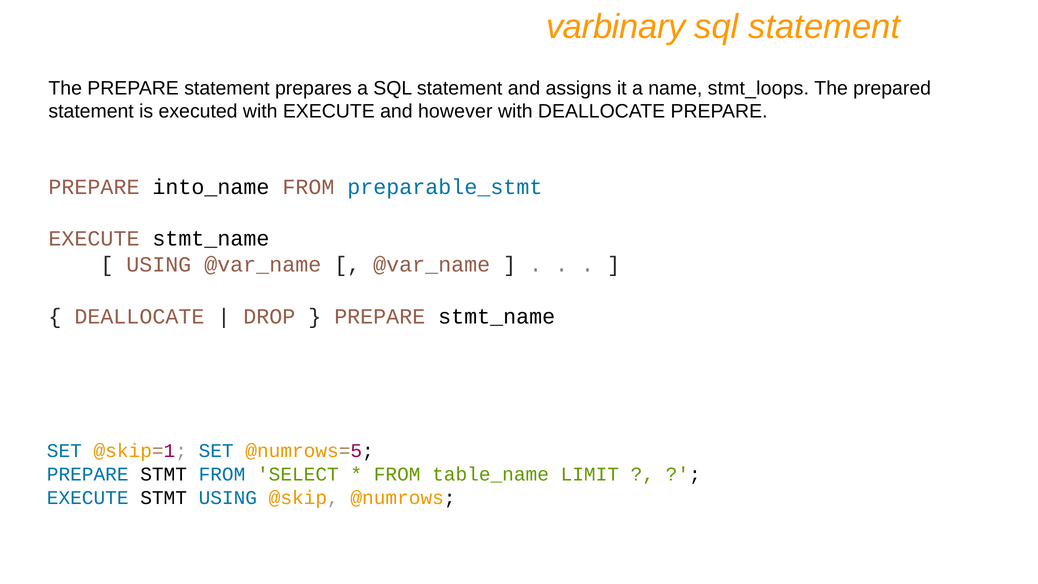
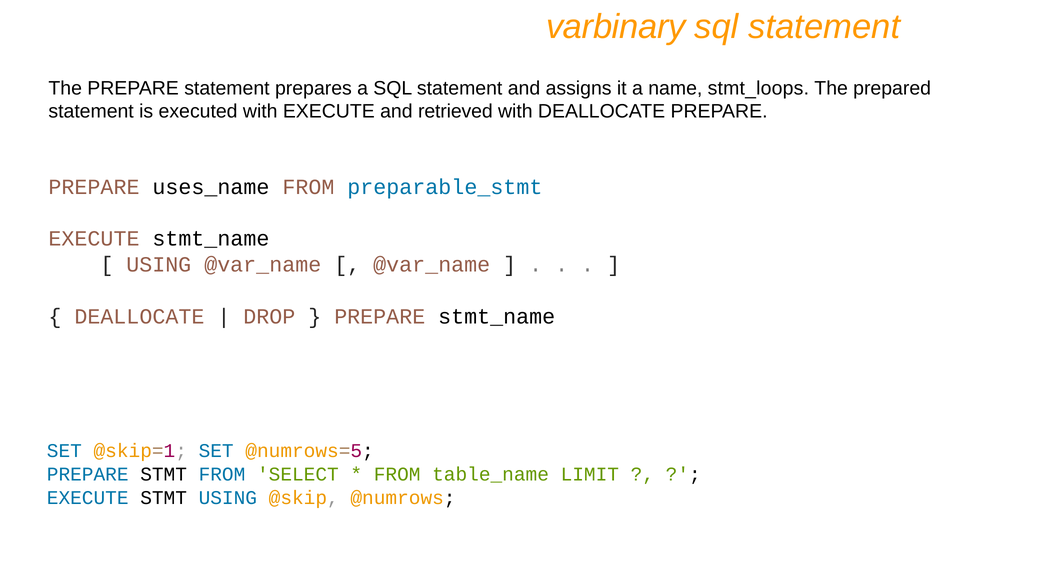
however: however -> retrieved (455, 112)
into_name: into_name -> uses_name (211, 187)
